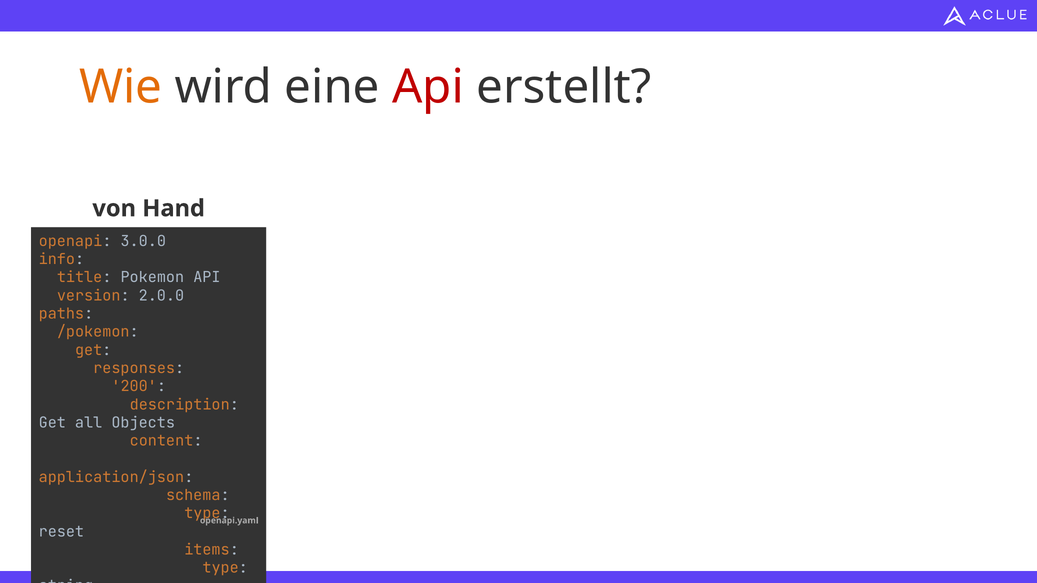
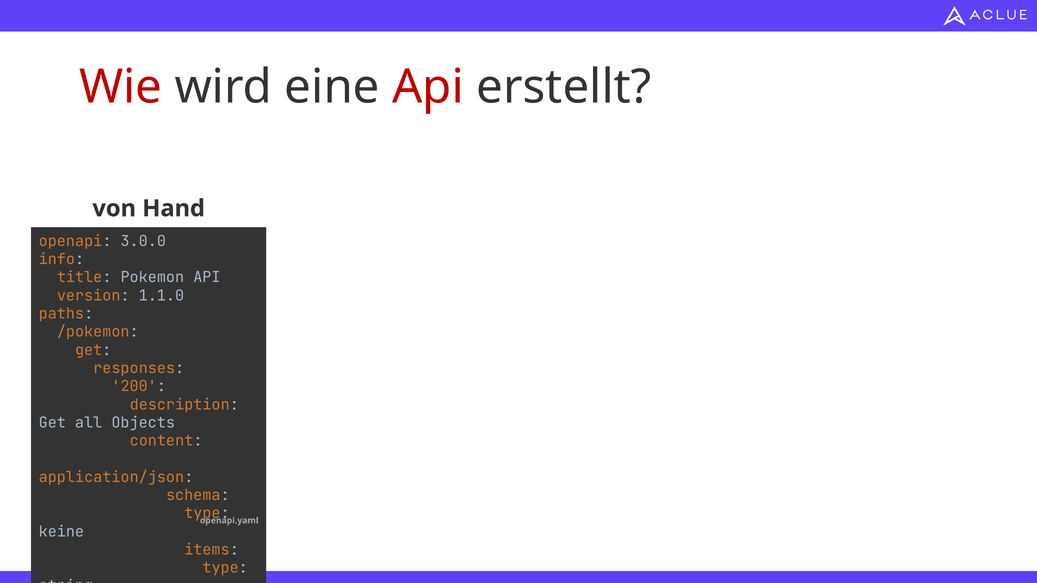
Wie colour: orange -> red (121, 87)
2.0.0: 2.0.0 -> 1.1.0 (161, 296)
reset: reset -> keine (61, 532)
